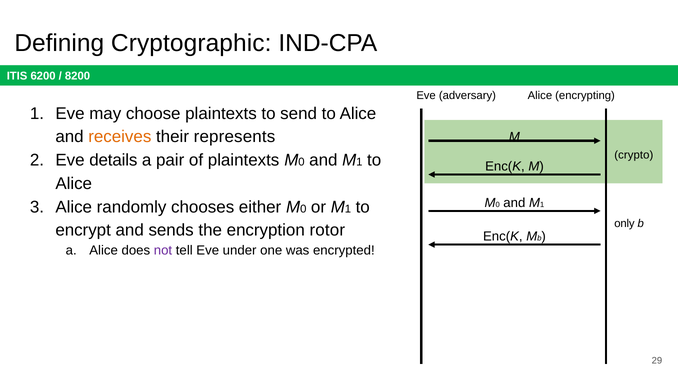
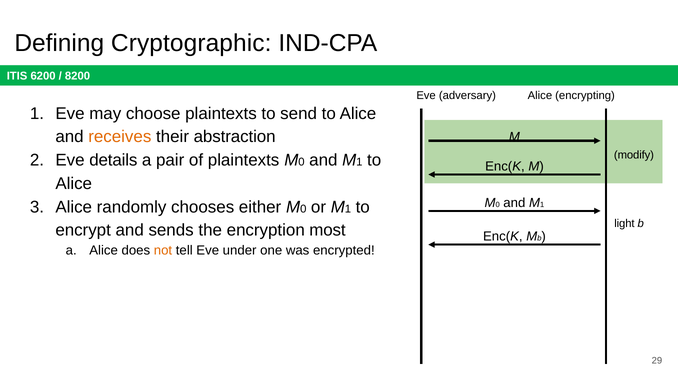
represents: represents -> abstraction (235, 137)
crypto: crypto -> modify (634, 155)
only: only -> light (624, 224)
rotor: rotor -> most (327, 231)
not colour: purple -> orange (163, 251)
